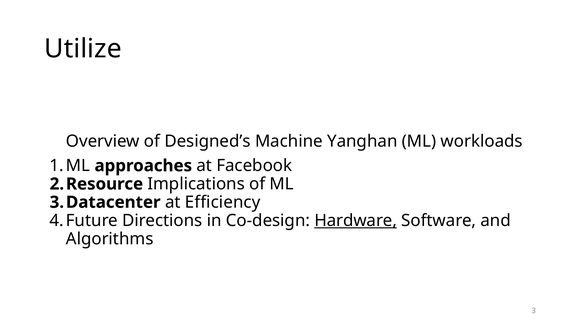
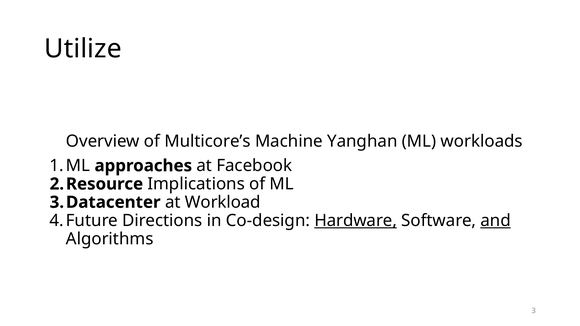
Designed’s: Designed’s -> Multicore’s (208, 142)
Efficiency: Efficiency -> Workload (223, 202)
and underline: none -> present (496, 221)
